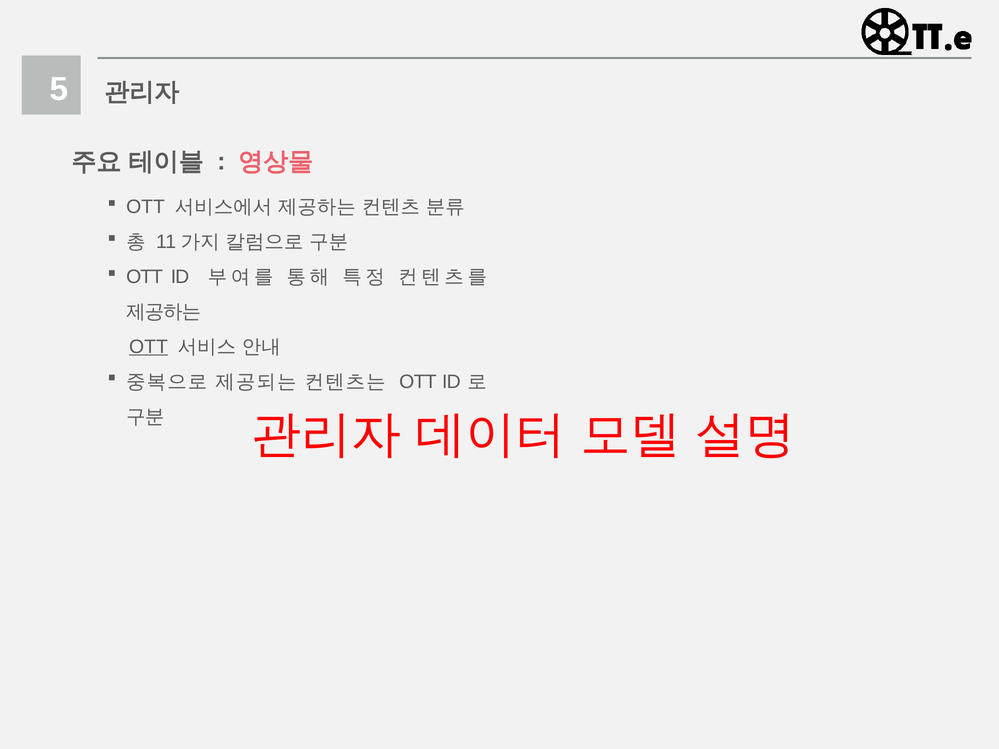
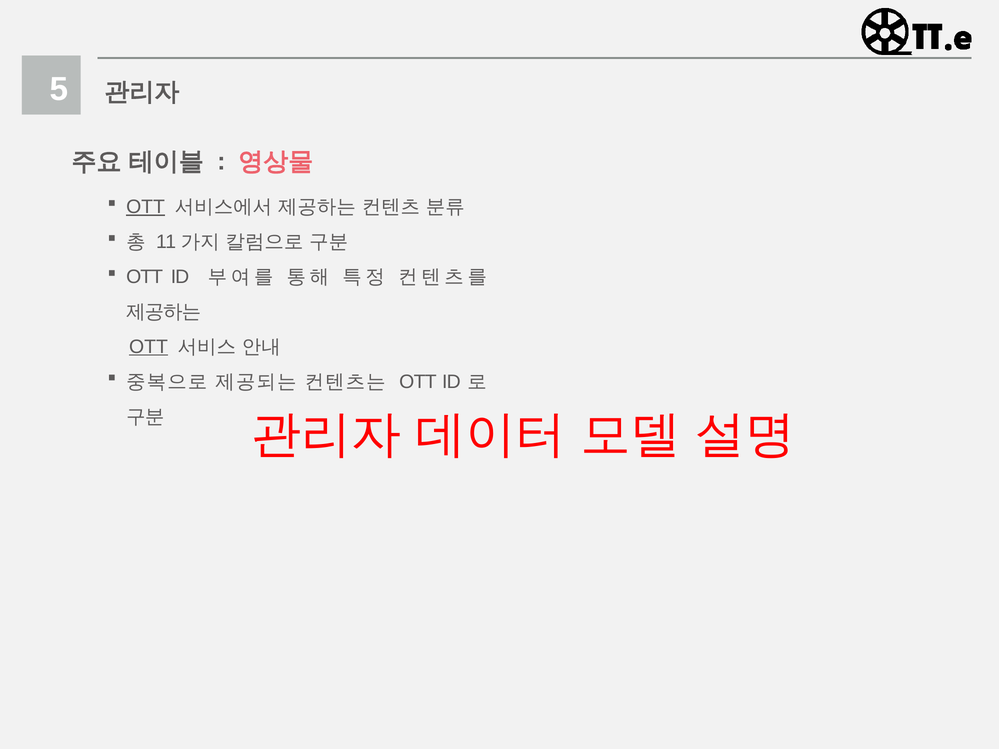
OTT underline: none -> present (146, 207)
